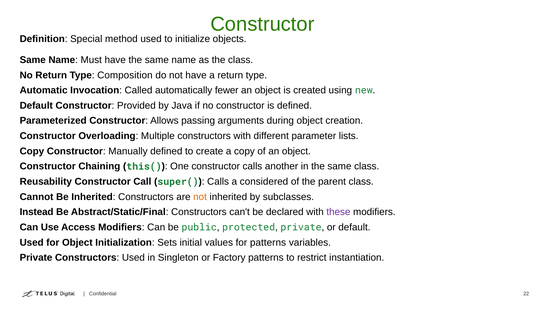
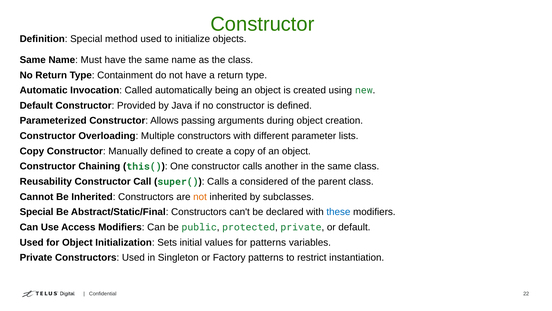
Composition: Composition -> Containment (125, 75)
fewer: fewer -> being (227, 90)
Instead: Instead -> Special (37, 212)
these colour: purple -> blue (338, 212)
